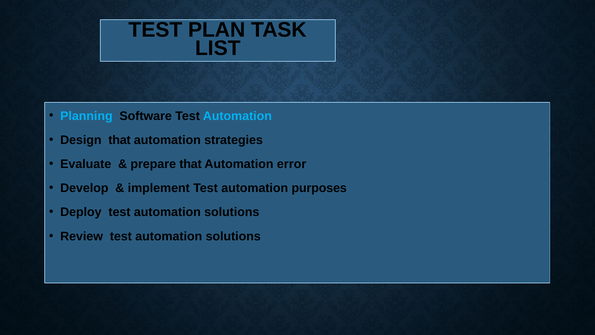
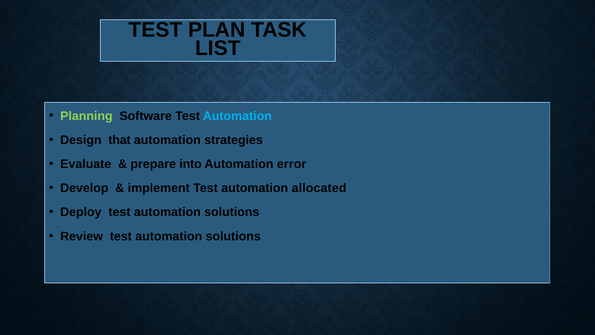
Planning colour: light blue -> light green (86, 116)
prepare that: that -> into (191, 164)
purposes: purposes -> allocated (319, 188)
